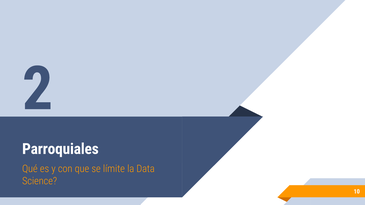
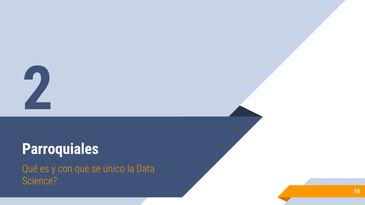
límite: límite -> único (114, 169)
